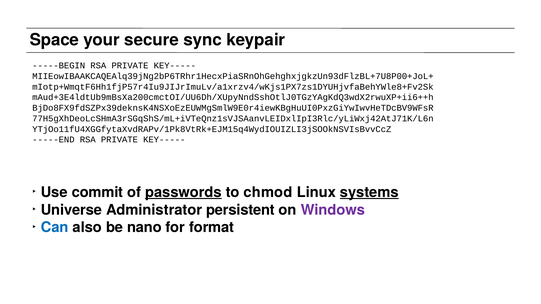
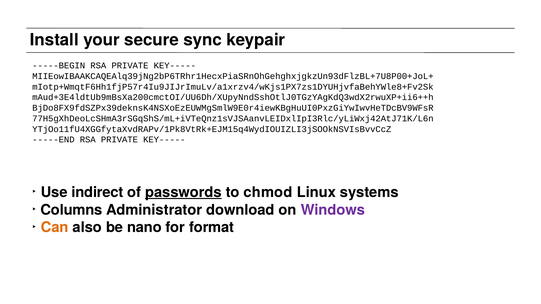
Space: Space -> Install (54, 40)
commit: commit -> indirect (97, 192)
systems underline: present -> none (369, 192)
Universe: Universe -> Columns (71, 210)
persistent: persistent -> download (240, 210)
Can colour: blue -> orange (55, 227)
